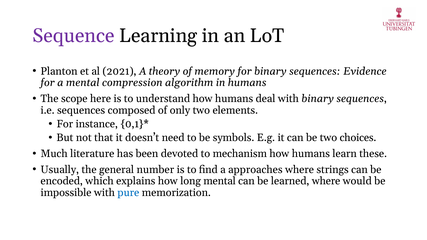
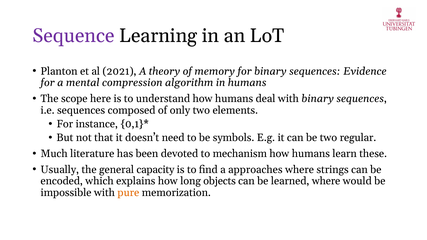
choices: choices -> regular (358, 138)
number: number -> capacity (155, 170)
long mental: mental -> objects (220, 181)
pure colour: blue -> orange (128, 193)
